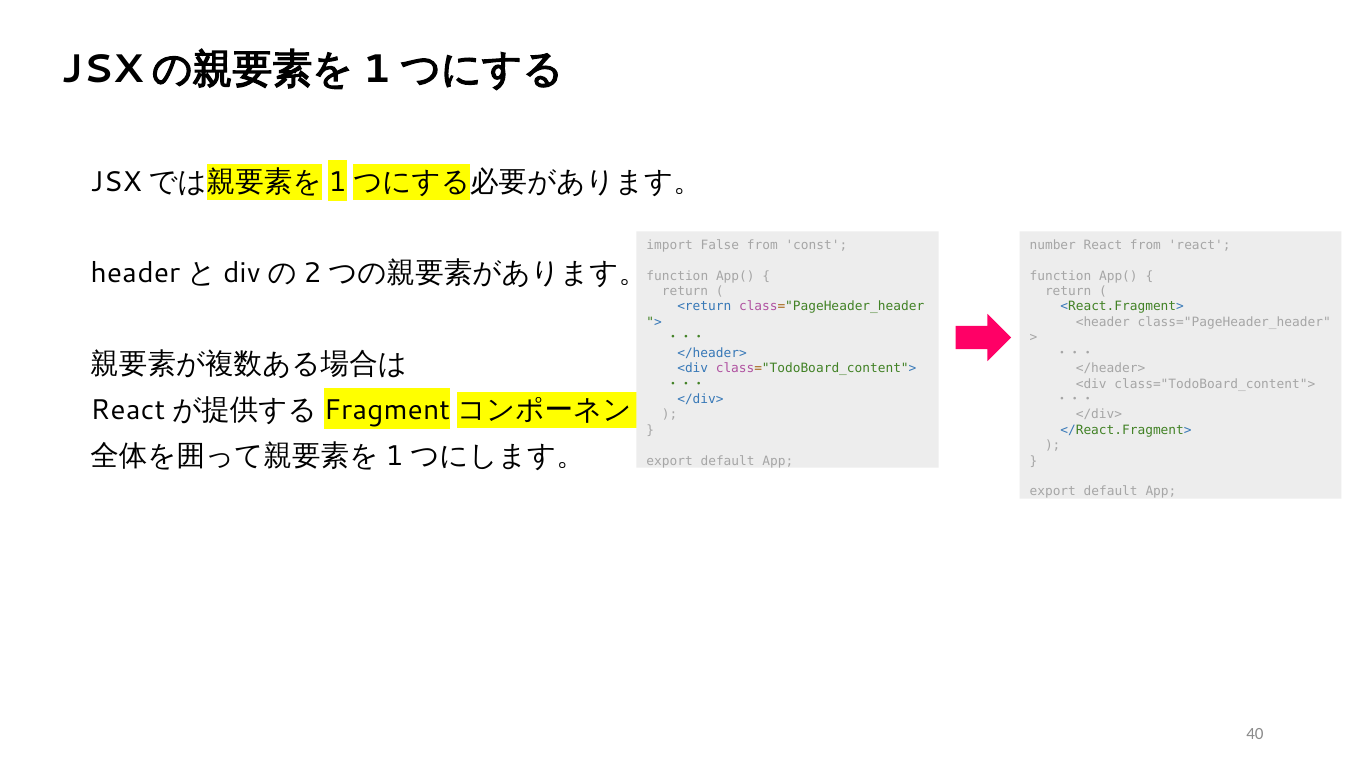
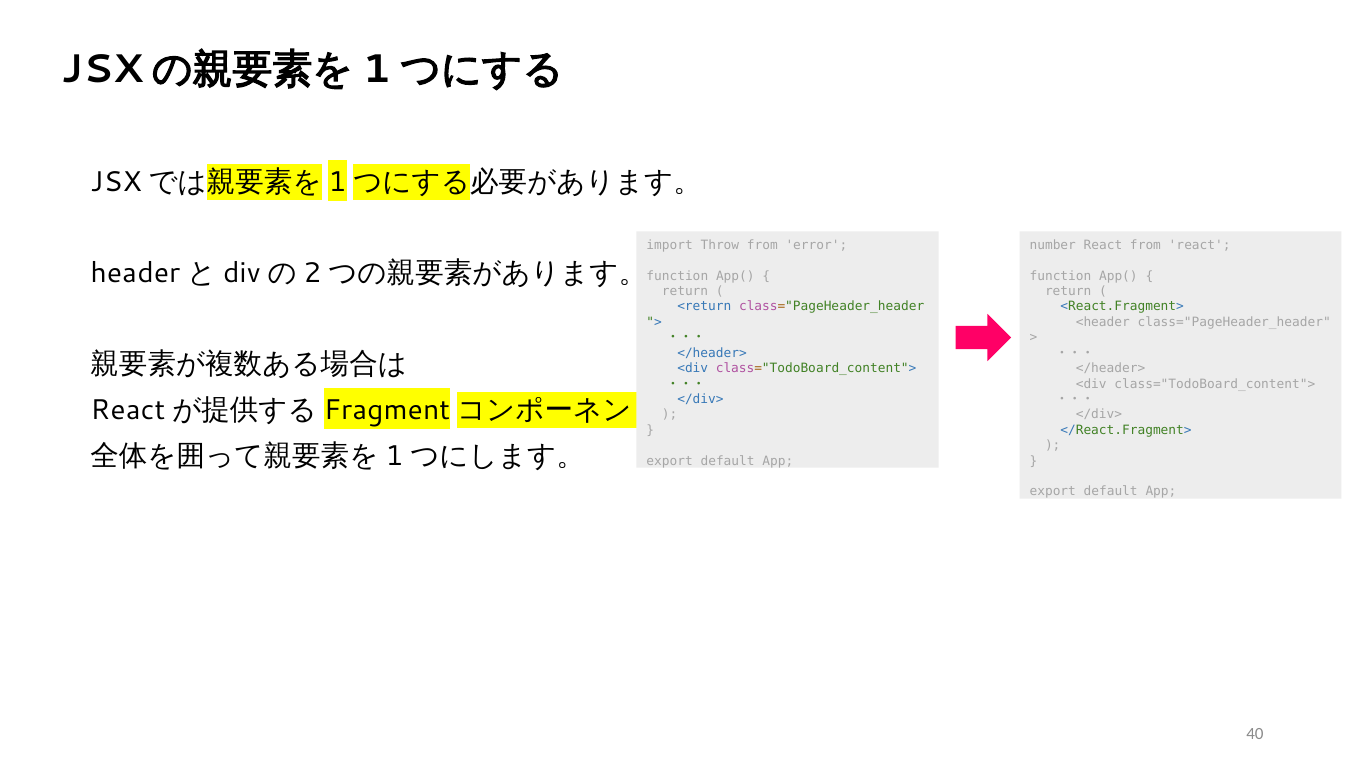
False: False -> Throw (720, 245)
const: const -> error (816, 245)
